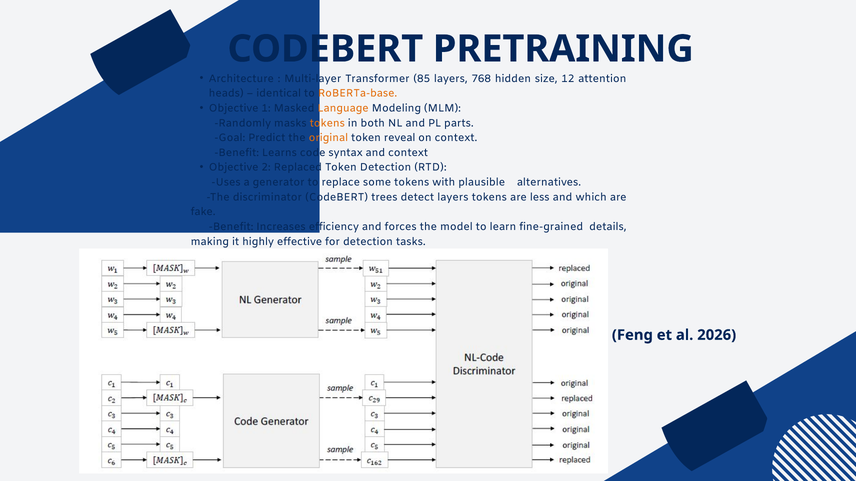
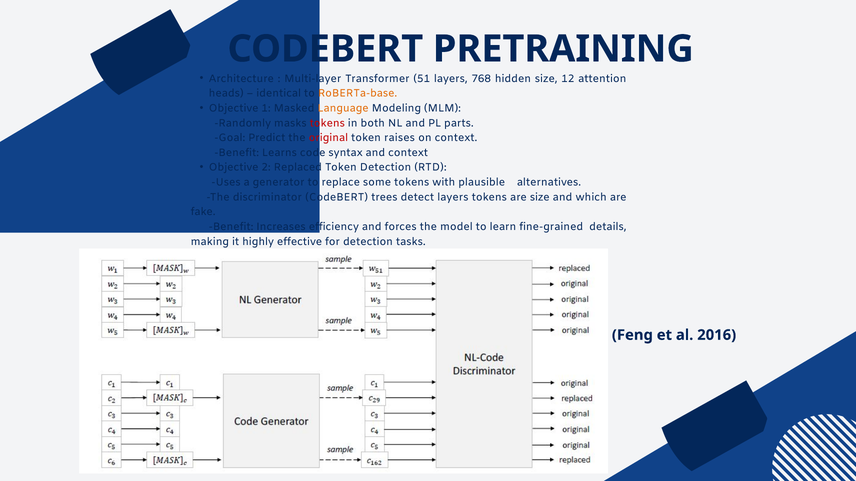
85: 85 -> 51 (422, 79)
tokens colour: orange -> red (327, 123)
original colour: orange -> red (328, 138)
reveal: reveal -> raises (400, 138)
are less: less -> size (540, 197)
2026: 2026 -> 2016 (717, 335)
